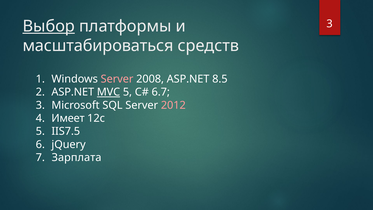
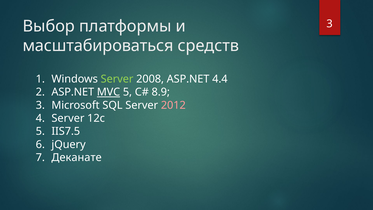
Выбор underline: present -> none (49, 26)
Server colour: pink -> light green (117, 79)
8.5: 8.5 -> 4.4 (220, 79)
6.7: 6.7 -> 8.9 (161, 92)
Имеет: Имеет -> Server (68, 118)
Зарплата: Зарплата -> Деканате (77, 157)
